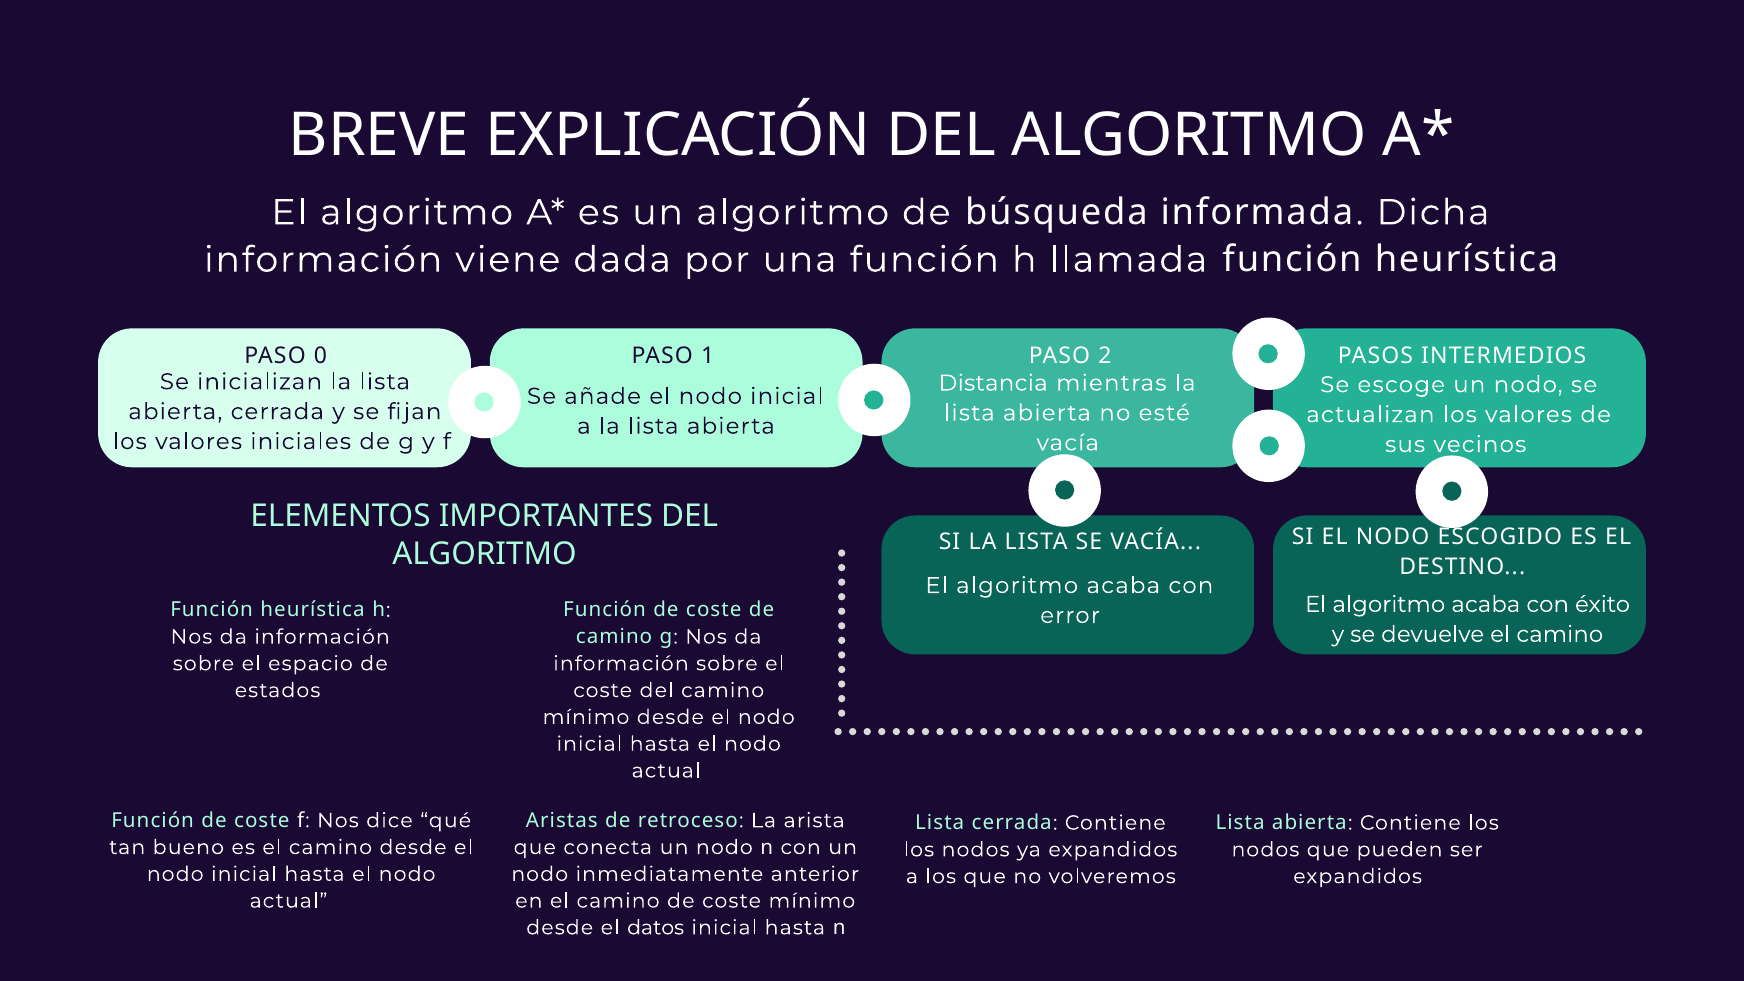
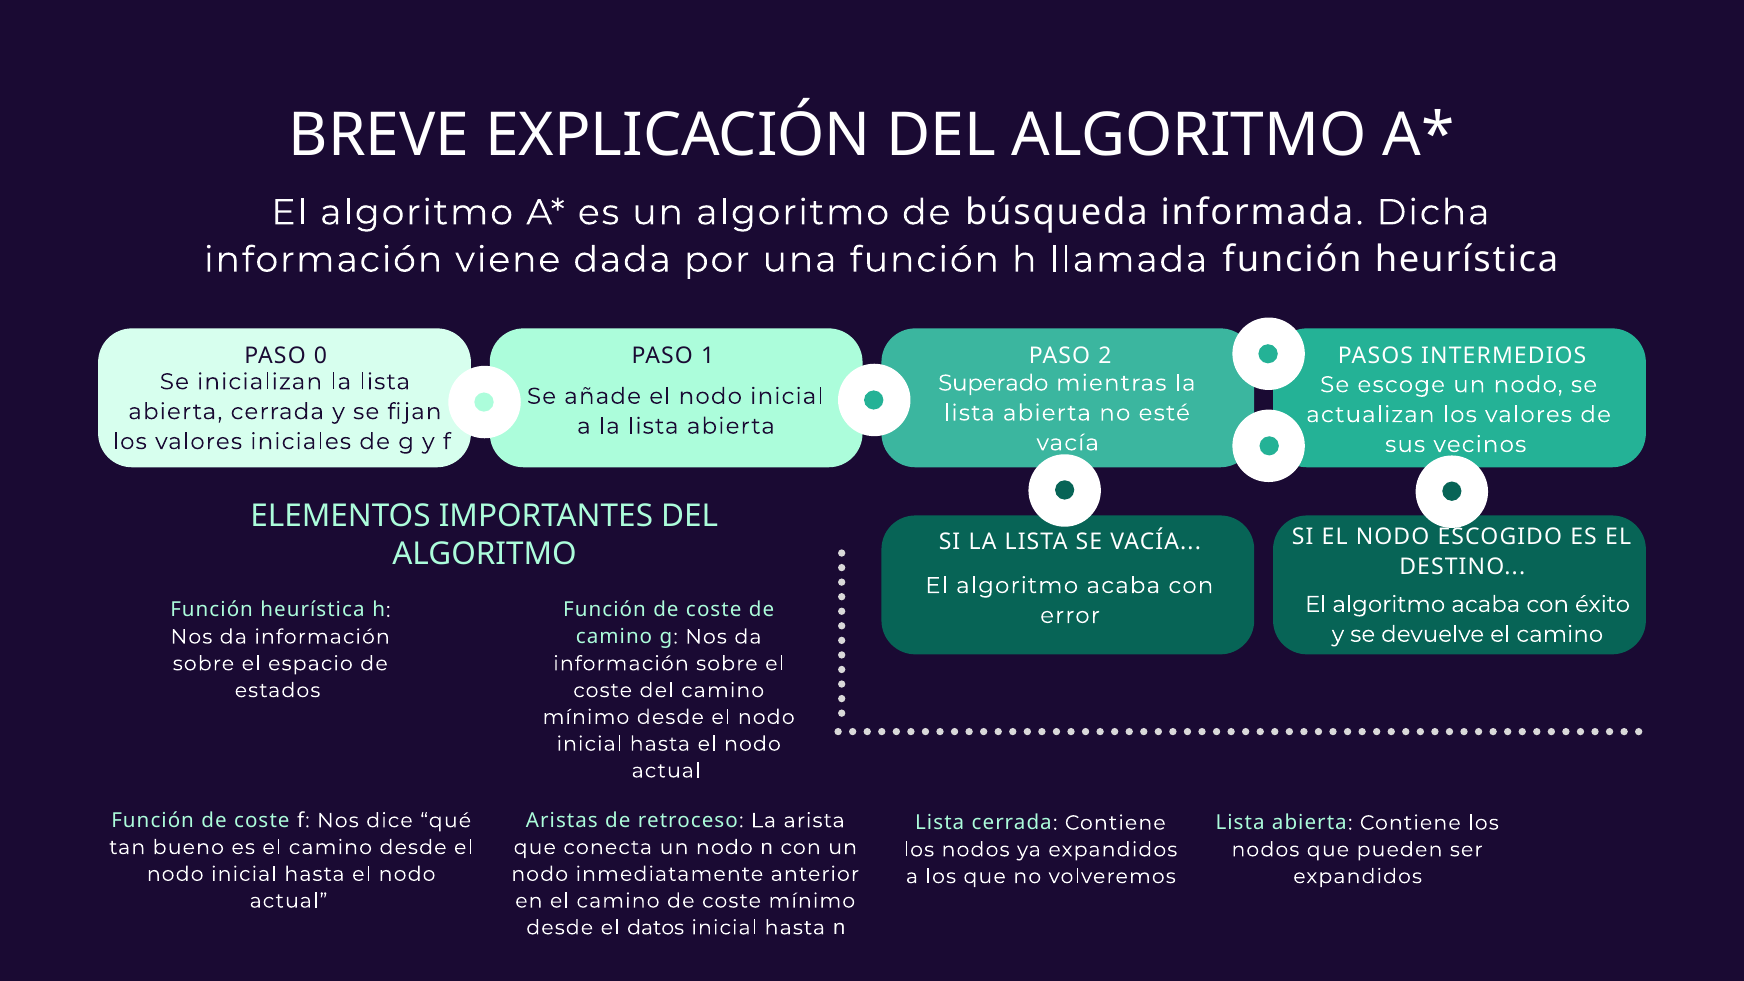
Distancia: Distancia -> Superado (993, 383)
